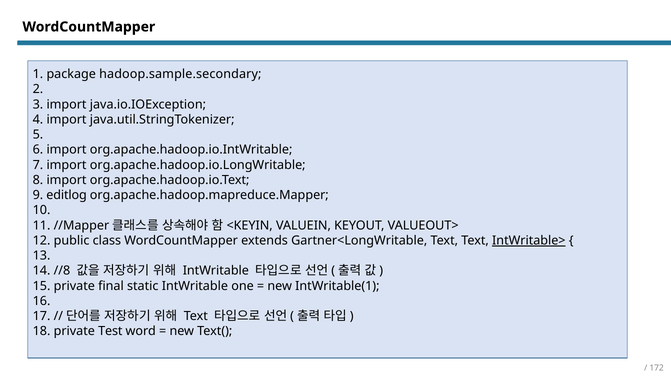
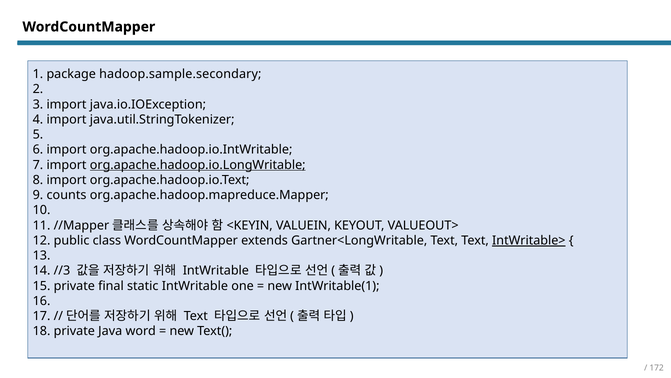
org.apache.hadoop.io.LongWritable underline: none -> present (198, 165)
editlog: editlog -> counts (67, 195)
//8: //8 -> //3 (62, 270)
Test: Test -> Java (110, 331)
